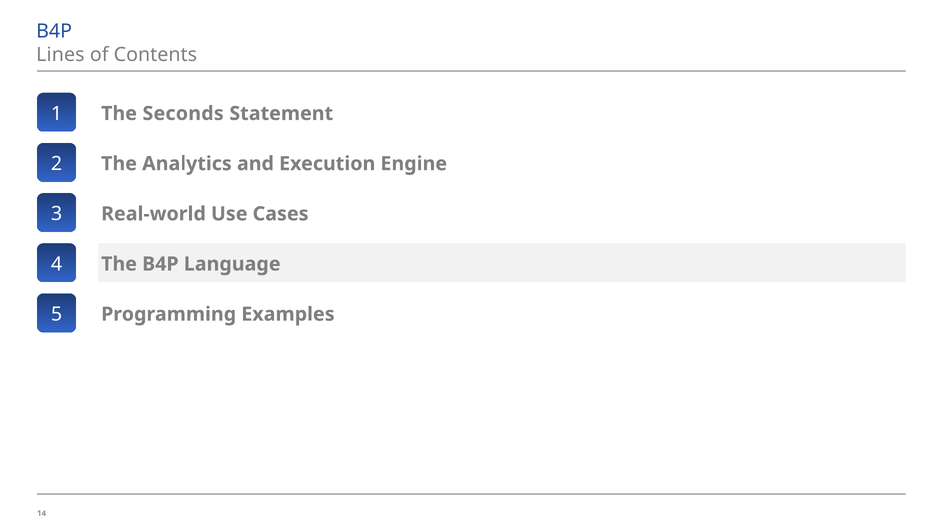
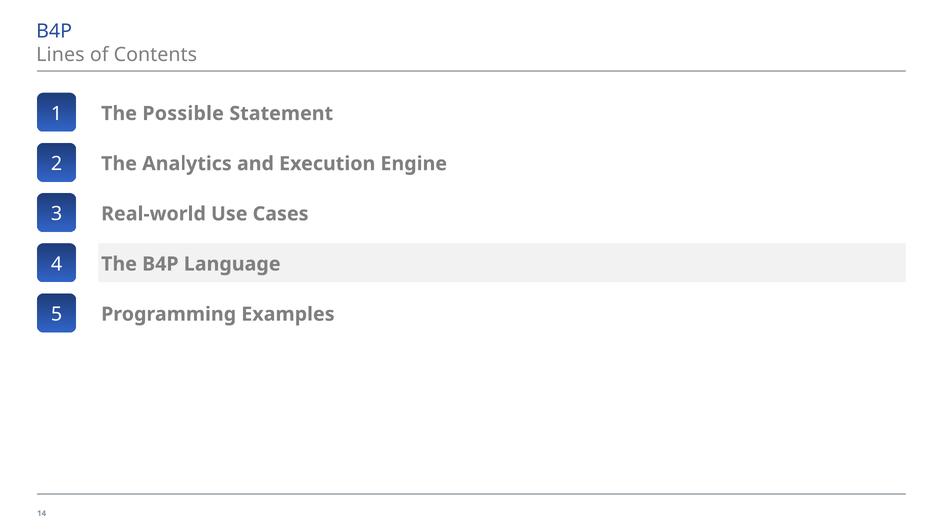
Seconds: Seconds -> Possible (183, 113)
